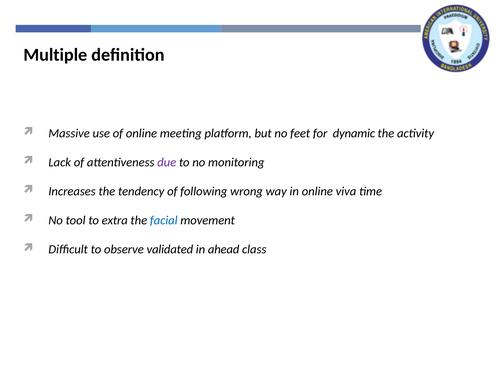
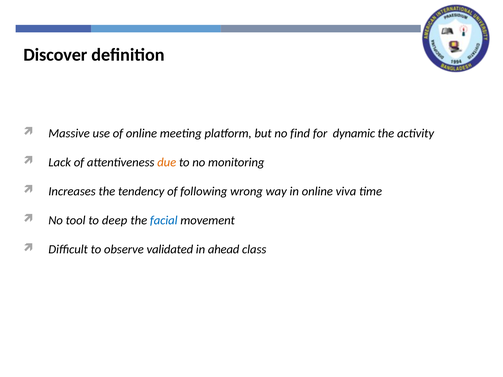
Multiple: Multiple -> Discover (55, 55)
feet: feet -> find (300, 133)
due colour: purple -> orange (167, 162)
extra: extra -> deep (115, 221)
